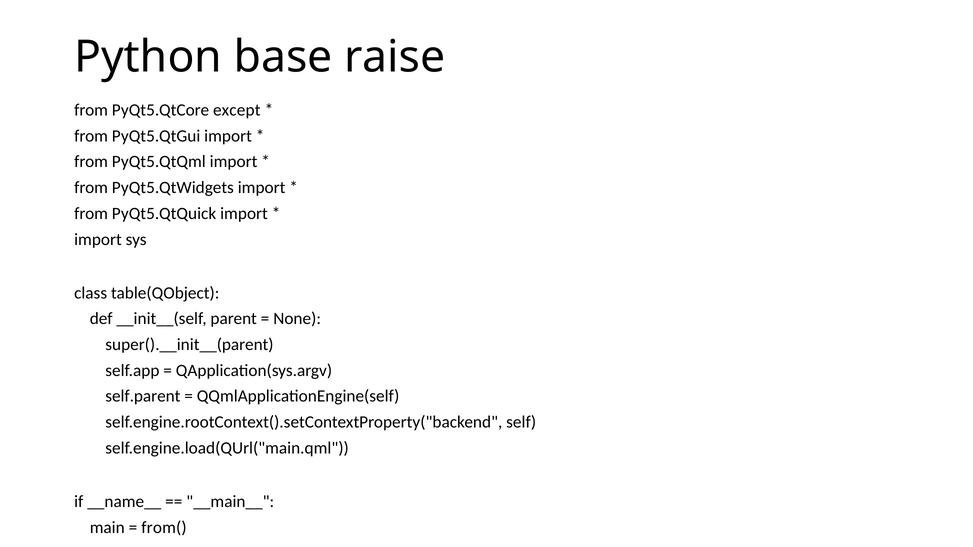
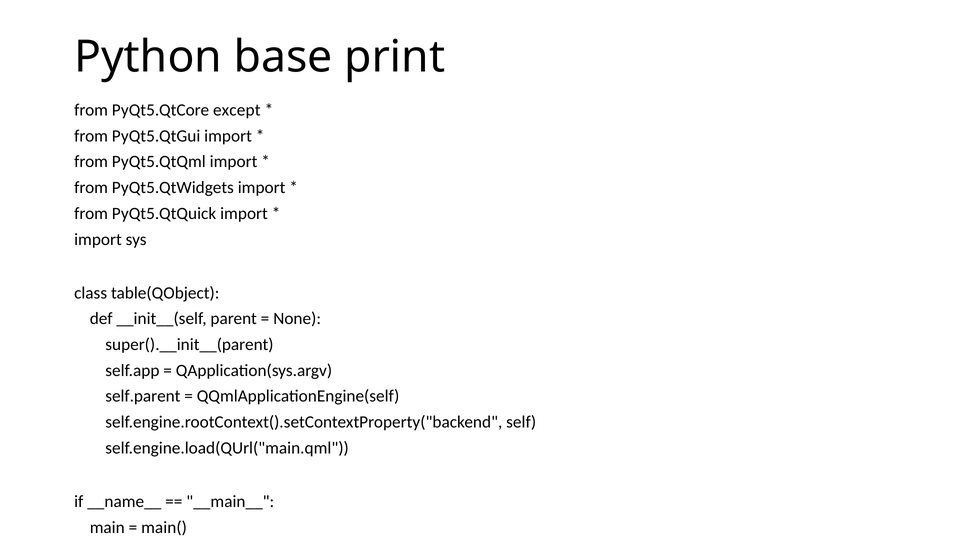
raise: raise -> print (395, 57)
from(: from( -> main( (164, 528)
